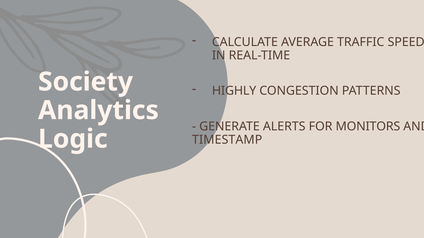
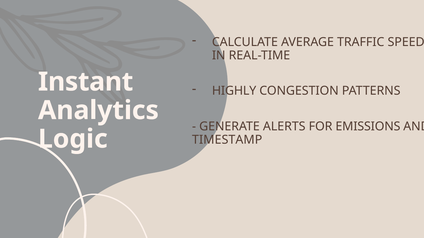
Society: Society -> Instant (86, 82)
MONITORS: MONITORS -> EMISSIONS (368, 127)
